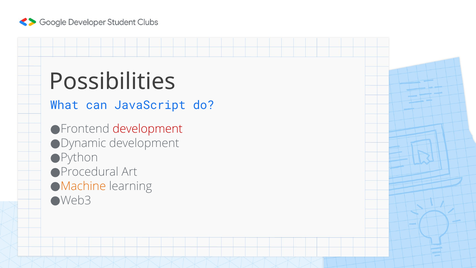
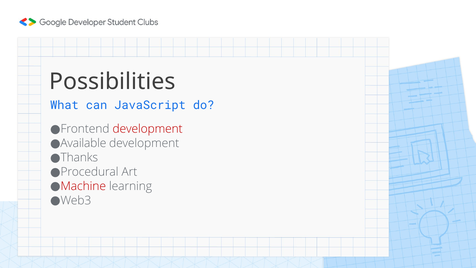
Dynamic: Dynamic -> Available (83, 143)
Python: Python -> Thanks (79, 157)
Machine colour: orange -> red (83, 186)
